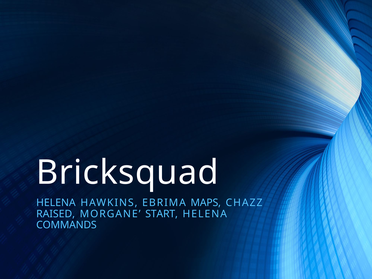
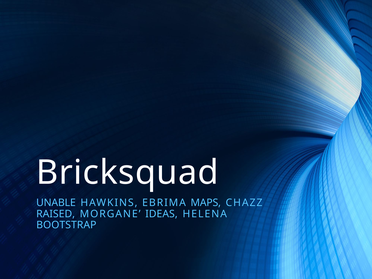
HELENA: HELENA -> UNABLE (56, 203)
START: START -> IDEAS (161, 214)
COMMANDS: COMMANDS -> BOOTSTRAP (66, 225)
